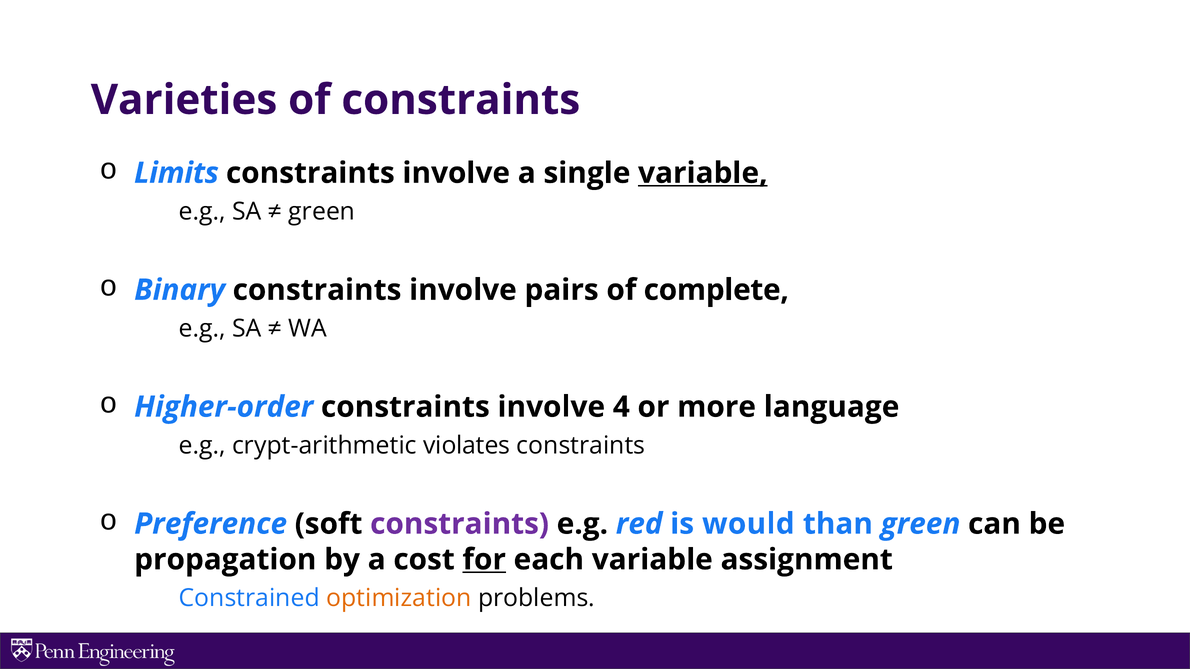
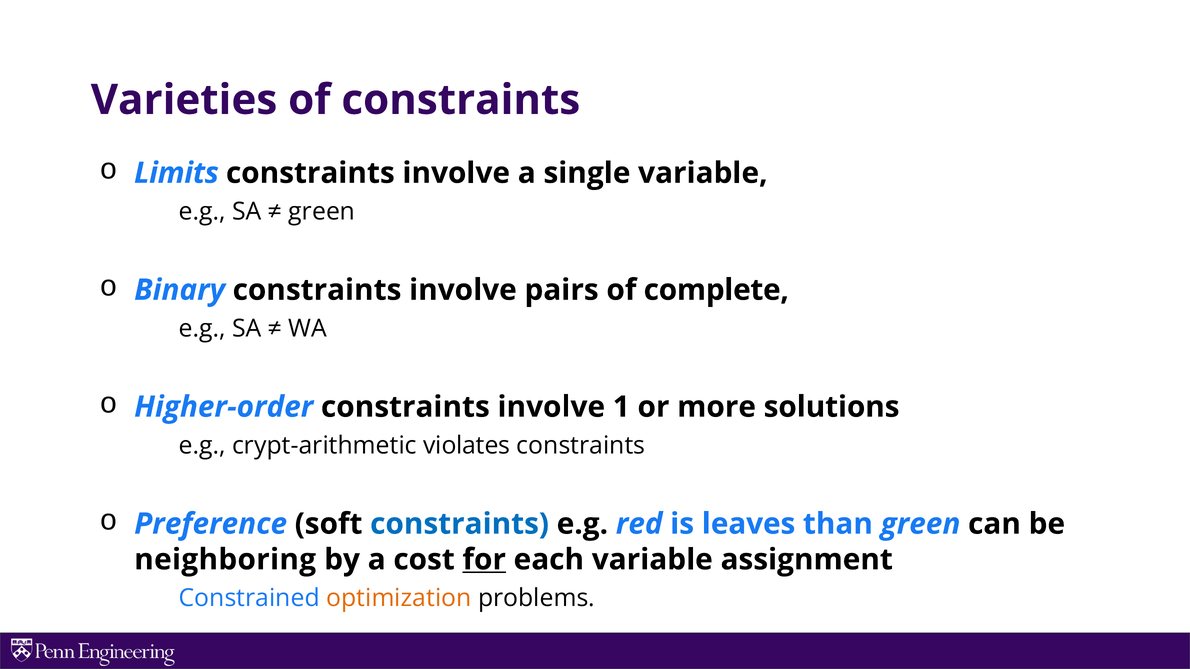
variable underline: present -> none (703, 173)
4: 4 -> 1 (621, 407)
language: language -> solutions (832, 407)
constraints colour: purple -> blue (460, 524)
would: would -> leaves (749, 524)
propagation: propagation -> neighboring (225, 560)
